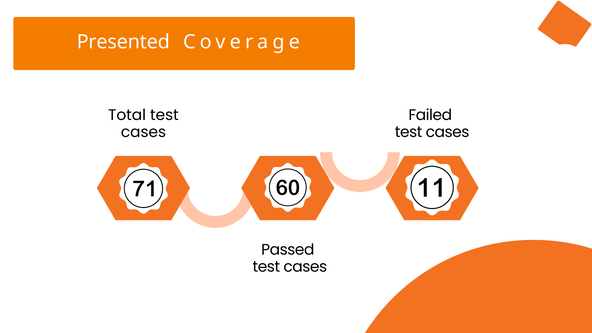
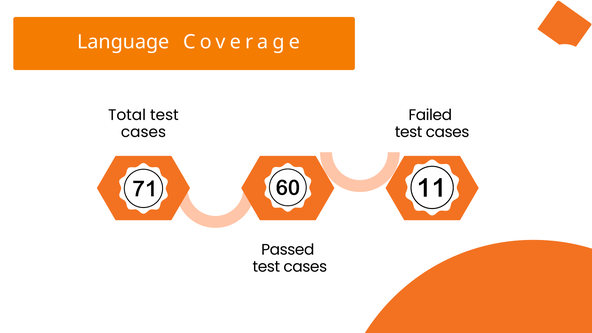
Presented: Presented -> Language (123, 42)
